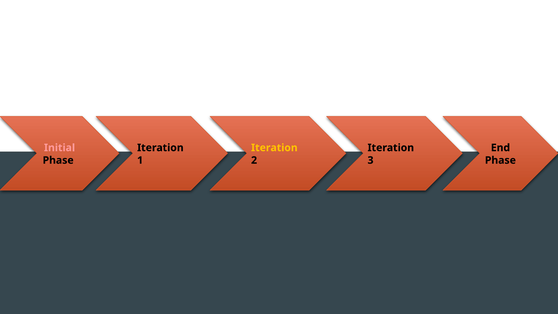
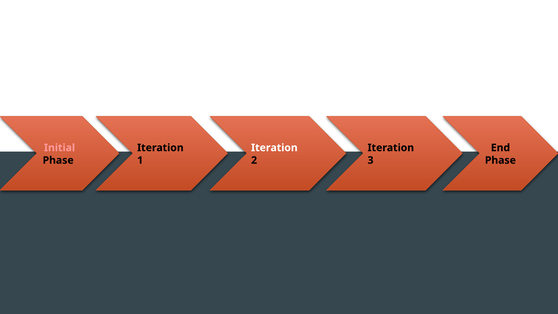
Iteration colour: yellow -> white (274, 148)
